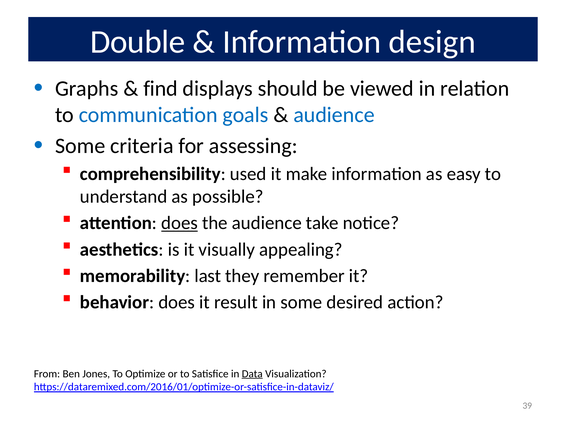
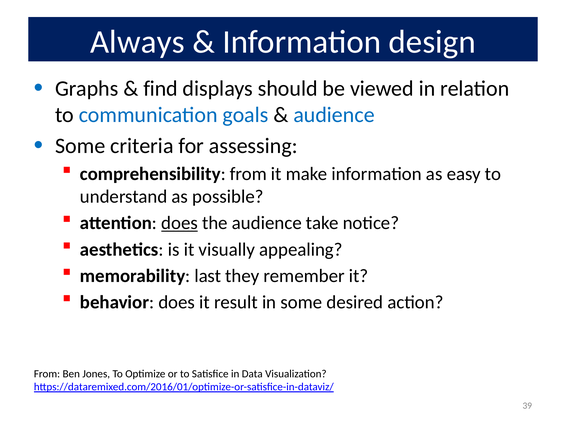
Double: Double -> Always (137, 42)
comprehensibility used: used -> from (248, 174)
Data underline: present -> none (252, 373)
